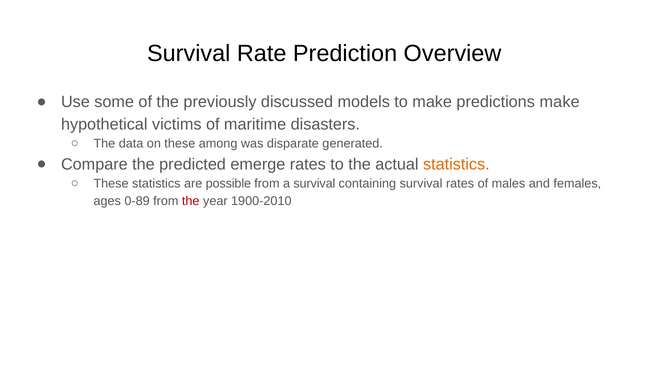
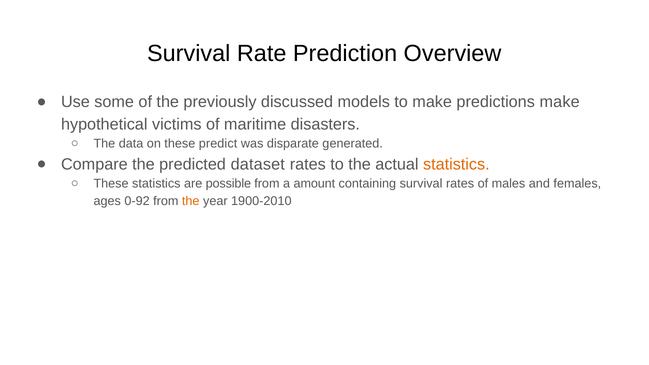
among: among -> predict (218, 144)
emerge: emerge -> dataset (258, 164)
a survival: survival -> amount (314, 184)
0-89: 0-89 -> 0-92 (137, 201)
the colour: red -> orange (191, 201)
